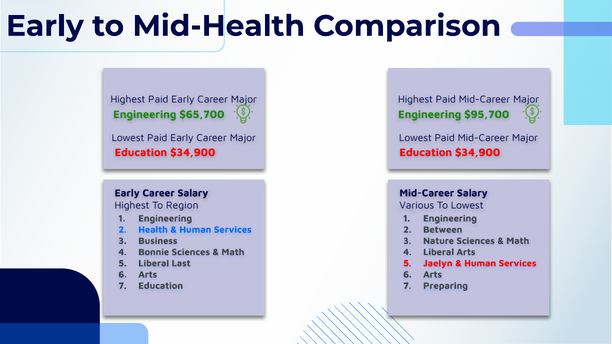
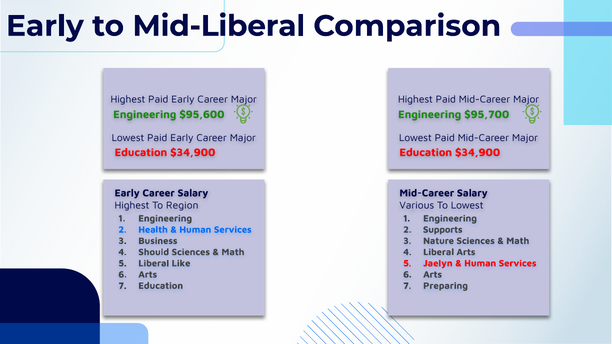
Mid-Health: Mid-Health -> Mid-Liberal (219, 26)
$65,700: $65,700 -> $95,600 (202, 114)
Between: Between -> Supports (443, 230)
Bonnie: Bonnie -> Should (154, 252)
Last: Last -> Like (181, 263)
